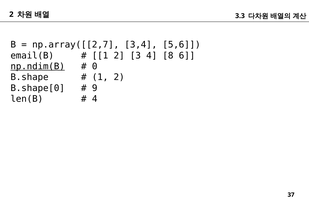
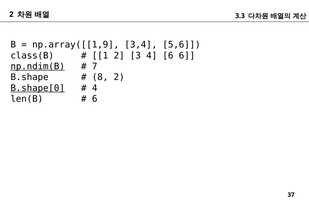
np.array([[2,7: np.array([[2,7 -> np.array([[1,9 (76, 45)
email(B: email(B -> class(B (32, 56)
4 8: 8 -> 6 (168, 56)
0: 0 -> 7 (95, 66)
1: 1 -> 8 (100, 77)
B.shape[0 underline: none -> present (38, 88)
9: 9 -> 4 (95, 88)
4: 4 -> 6 (95, 99)
